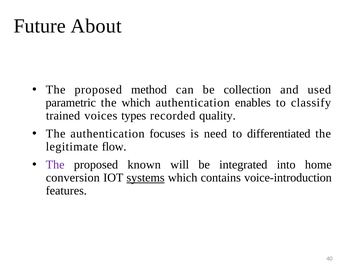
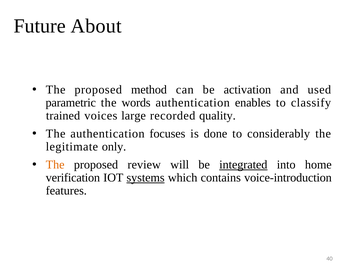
collection: collection -> activation (247, 90)
the which: which -> words (136, 103)
types: types -> large (134, 116)
need: need -> done (216, 134)
differentiated: differentiated -> considerably (279, 134)
flow: flow -> only (114, 147)
The colour: purple -> orange (55, 165)
known: known -> review (144, 165)
integrated underline: none -> present (243, 165)
conversion: conversion -> verification (73, 178)
